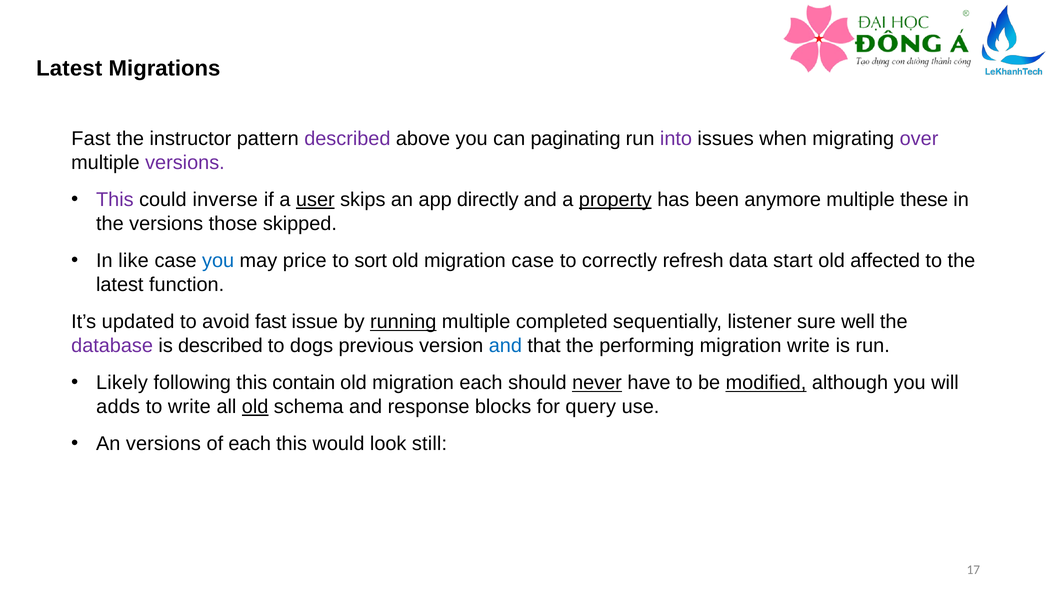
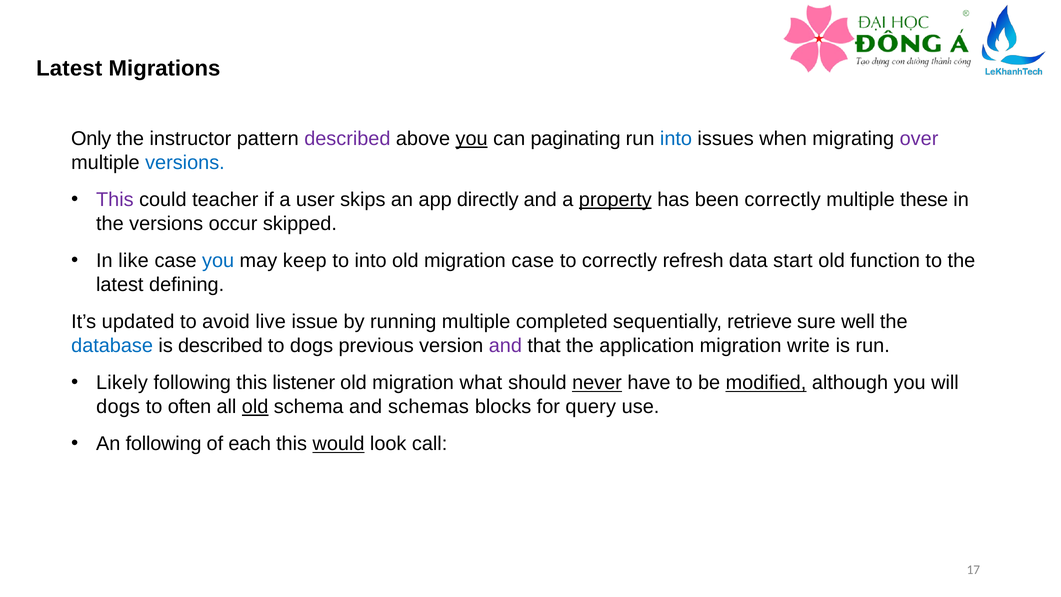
Fast: Fast -> Only (91, 139)
you underline: none -> present (472, 139)
into colour: purple -> blue (676, 139)
versions colour: purple -> blue (185, 162)
inverse: inverse -> teacher (225, 200)
user underline: present -> none (315, 200)
been anymore: anymore -> correctly (783, 200)
those: those -> occur (233, 224)
price: price -> keep (305, 261)
to sort: sort -> into (371, 261)
affected: affected -> function (885, 261)
function: function -> defining (187, 285)
avoid fast: fast -> live (271, 322)
running underline: present -> none (403, 322)
listener: listener -> retrieve (760, 322)
database colour: purple -> blue (112, 346)
and colour: blue -> purple (505, 346)
performing: performing -> application (647, 346)
contain: contain -> listener (304, 383)
migration each: each -> what (481, 383)
adds: adds -> dogs (118, 407)
to write: write -> often (190, 407)
response: response -> schemas (428, 407)
An versions: versions -> following (164, 444)
would underline: none -> present (339, 444)
still: still -> call (430, 444)
